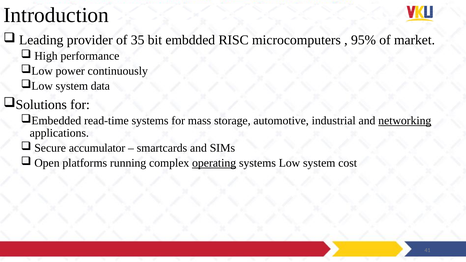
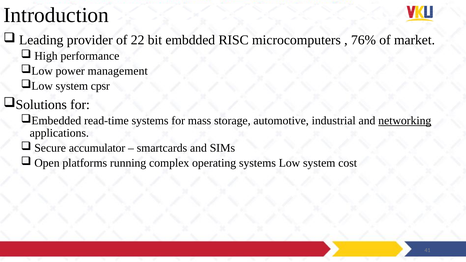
35: 35 -> 22 (138, 40)
95%: 95% -> 76% (364, 40)
continuously: continuously -> management (118, 71)
data: data -> cpsr (100, 86)
operating underline: present -> none (214, 163)
